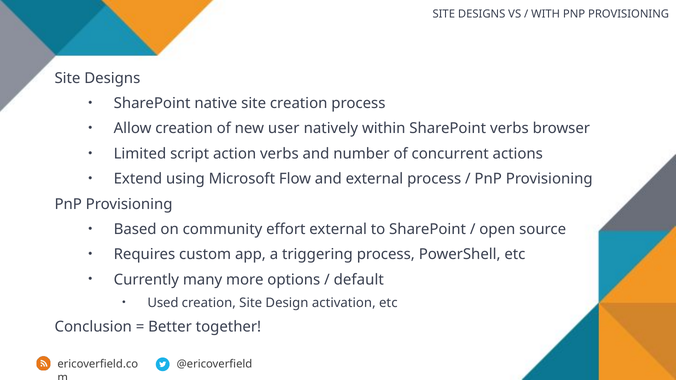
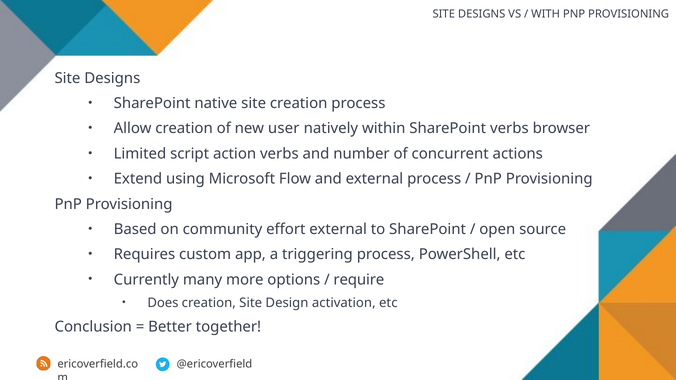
default: default -> require (359, 280)
Used: Used -> Does (163, 303)
